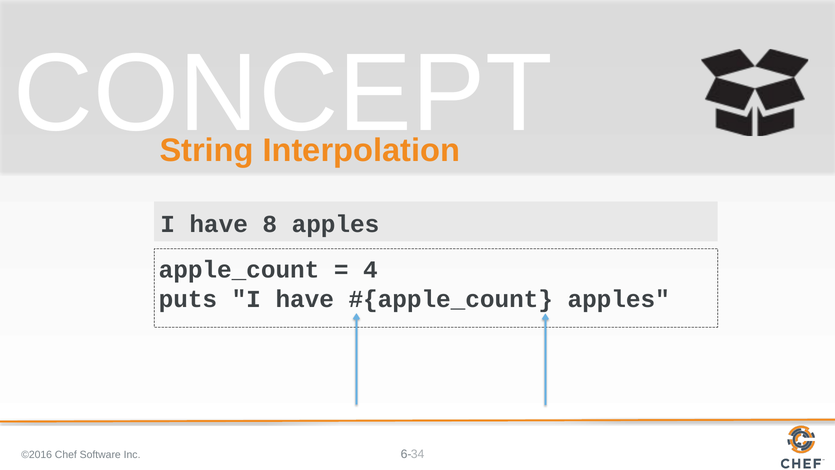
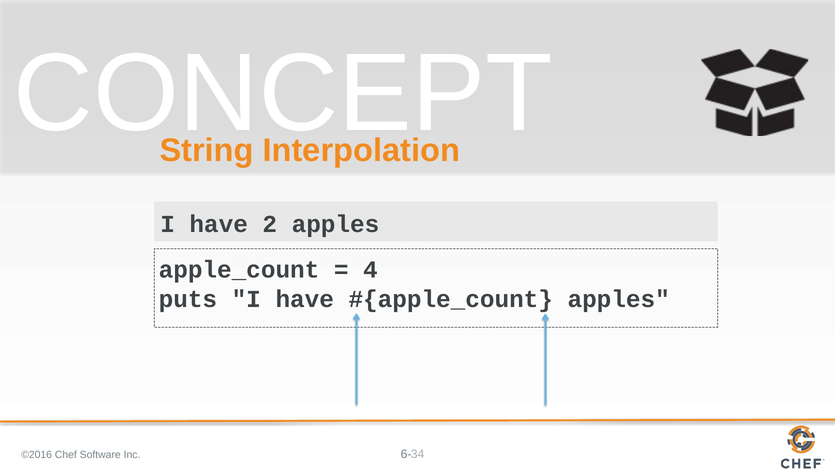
8: 8 -> 2 (270, 224)
